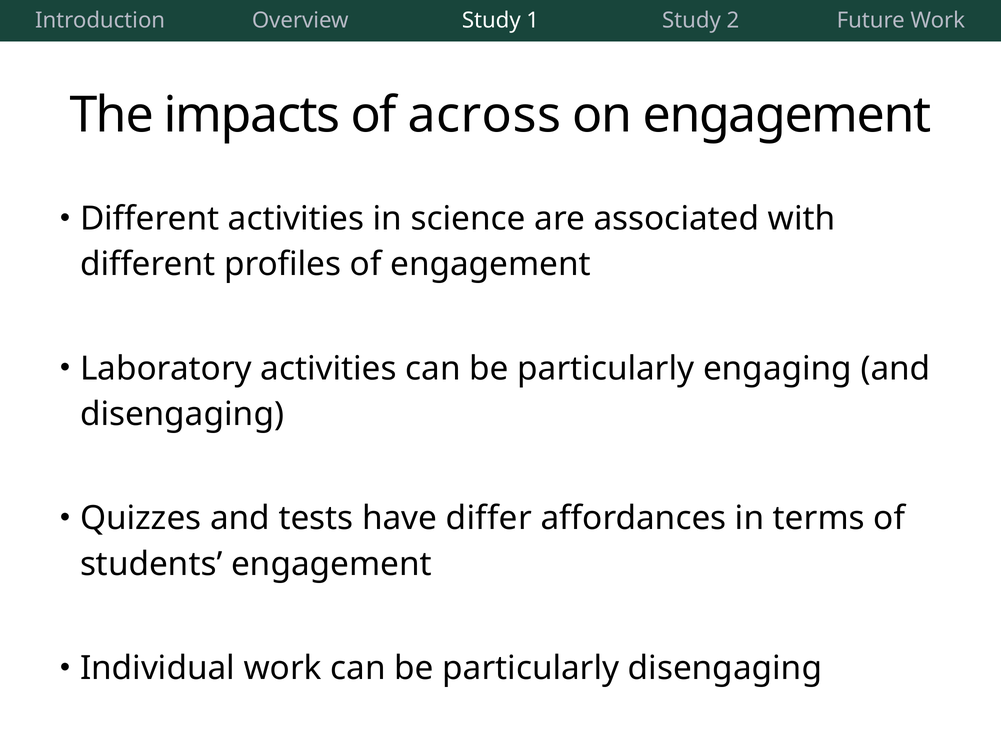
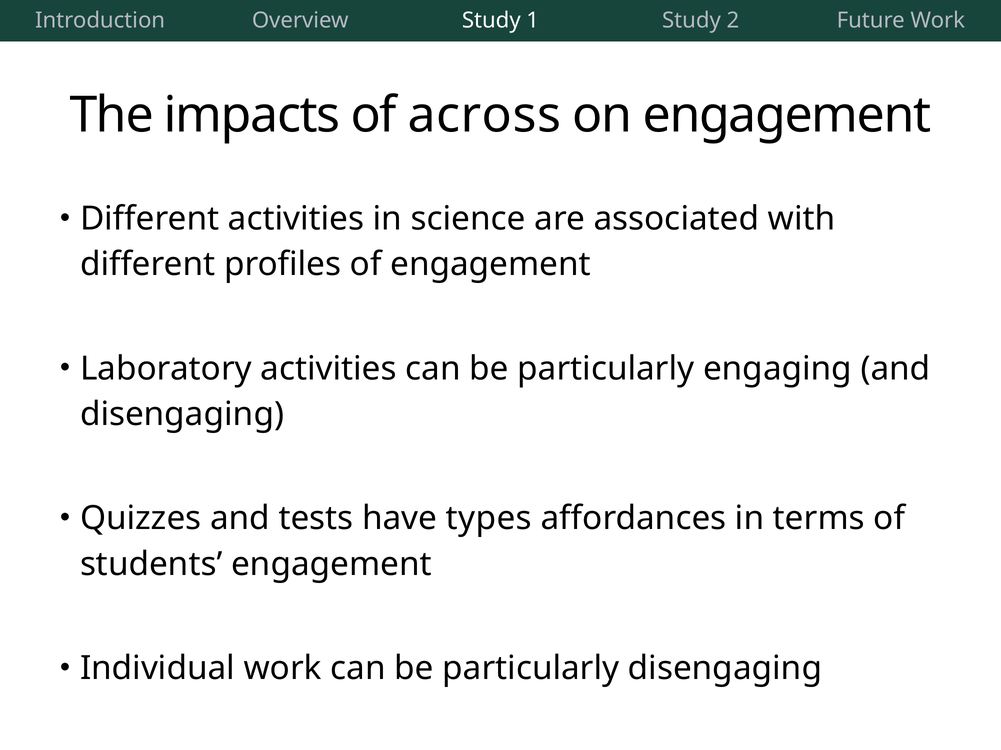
differ: differ -> types (489, 519)
